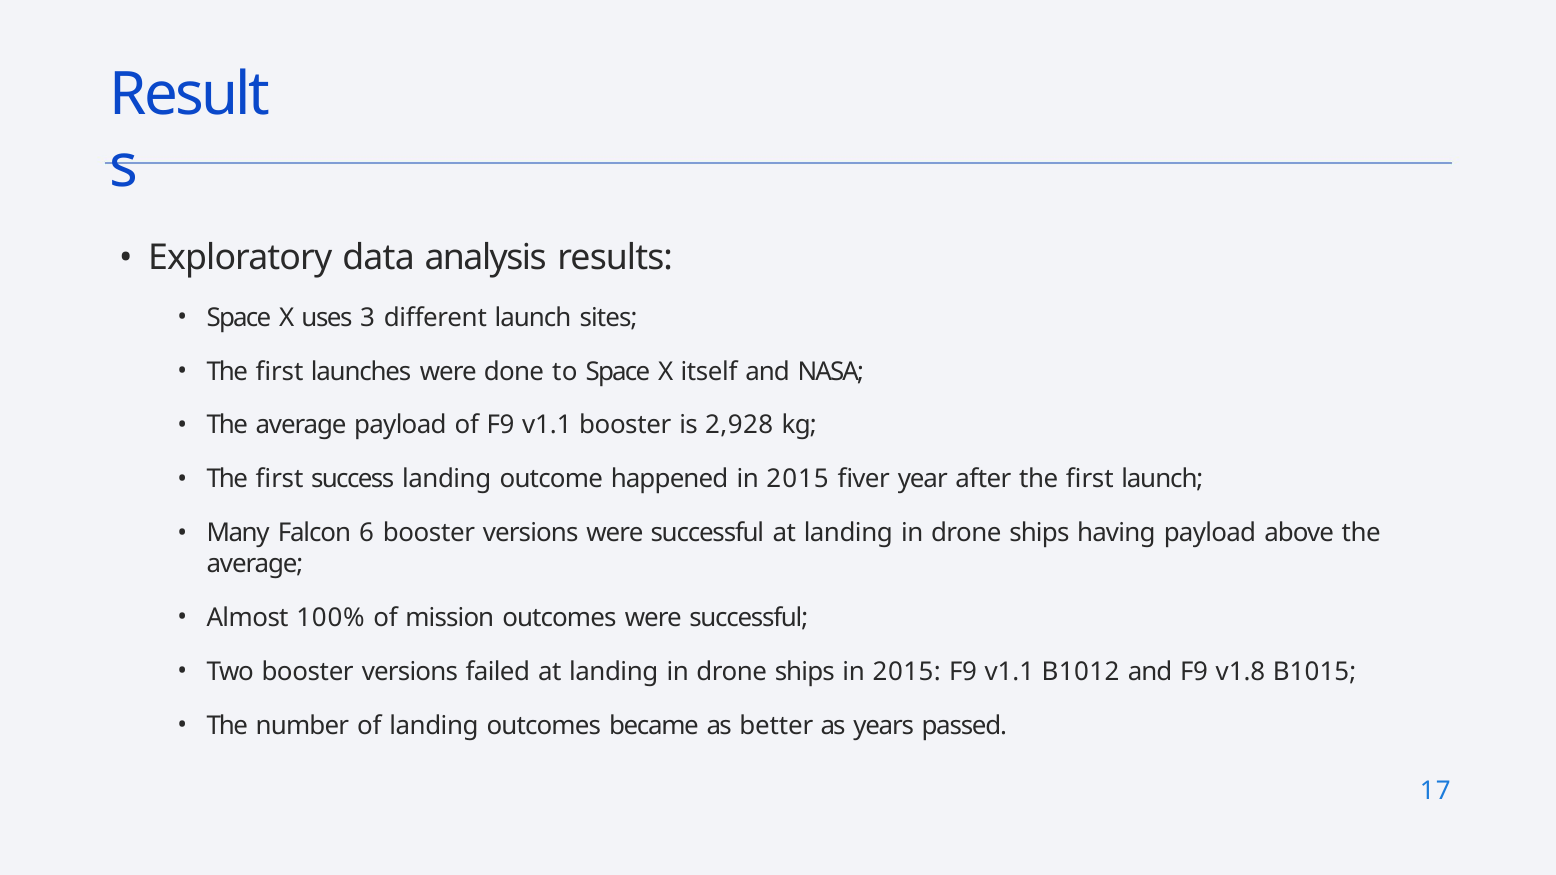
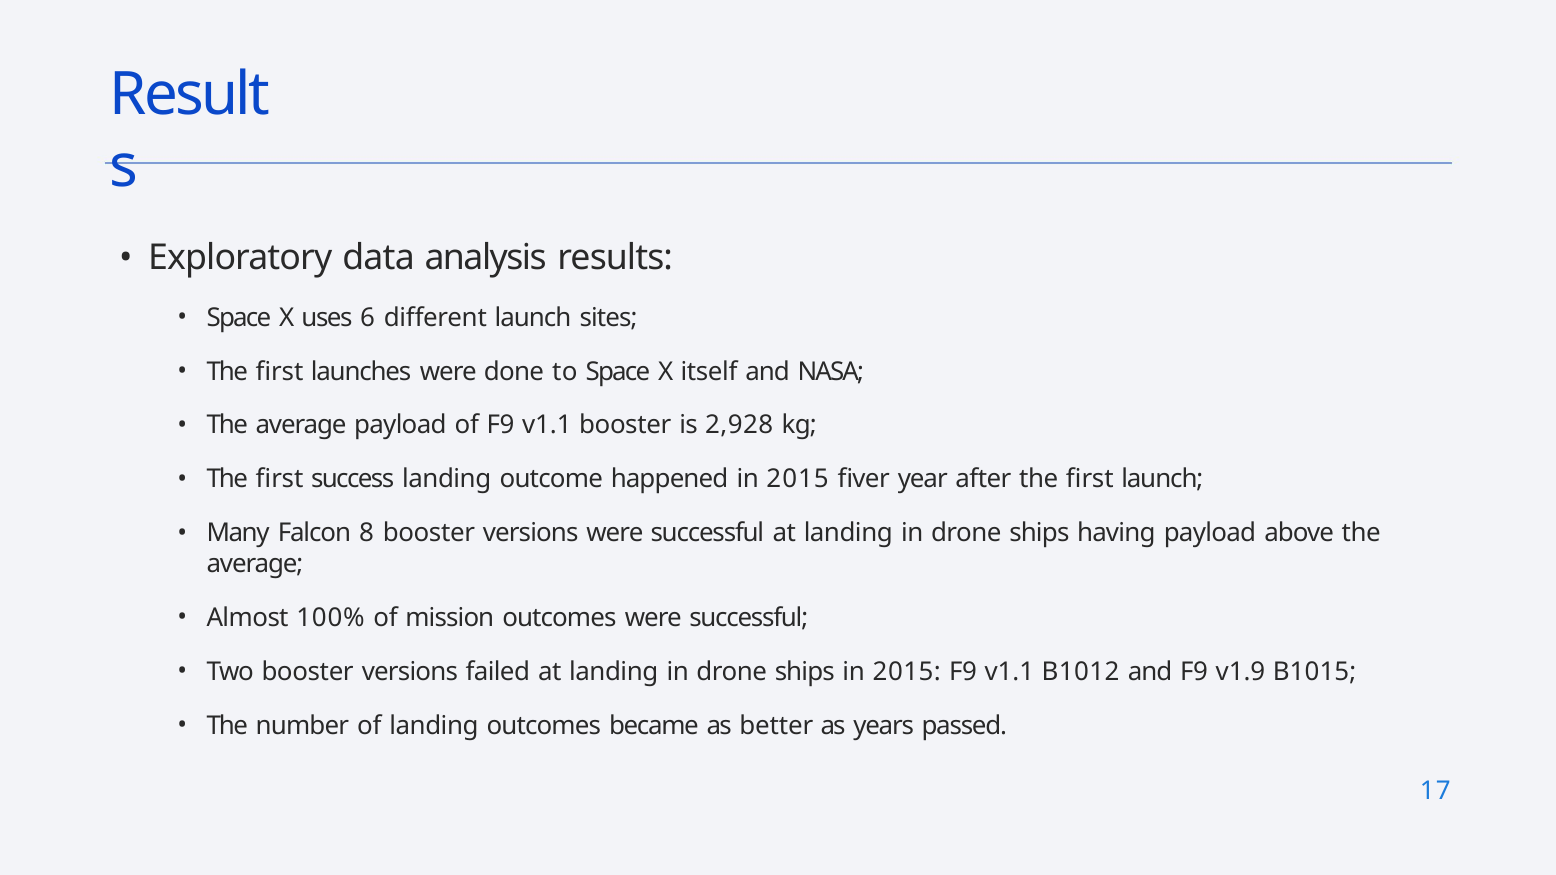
3: 3 -> 6 (368, 318)
6: 6 -> 8 (367, 533)
v1.8: v1.8 -> v1.9 (1240, 672)
